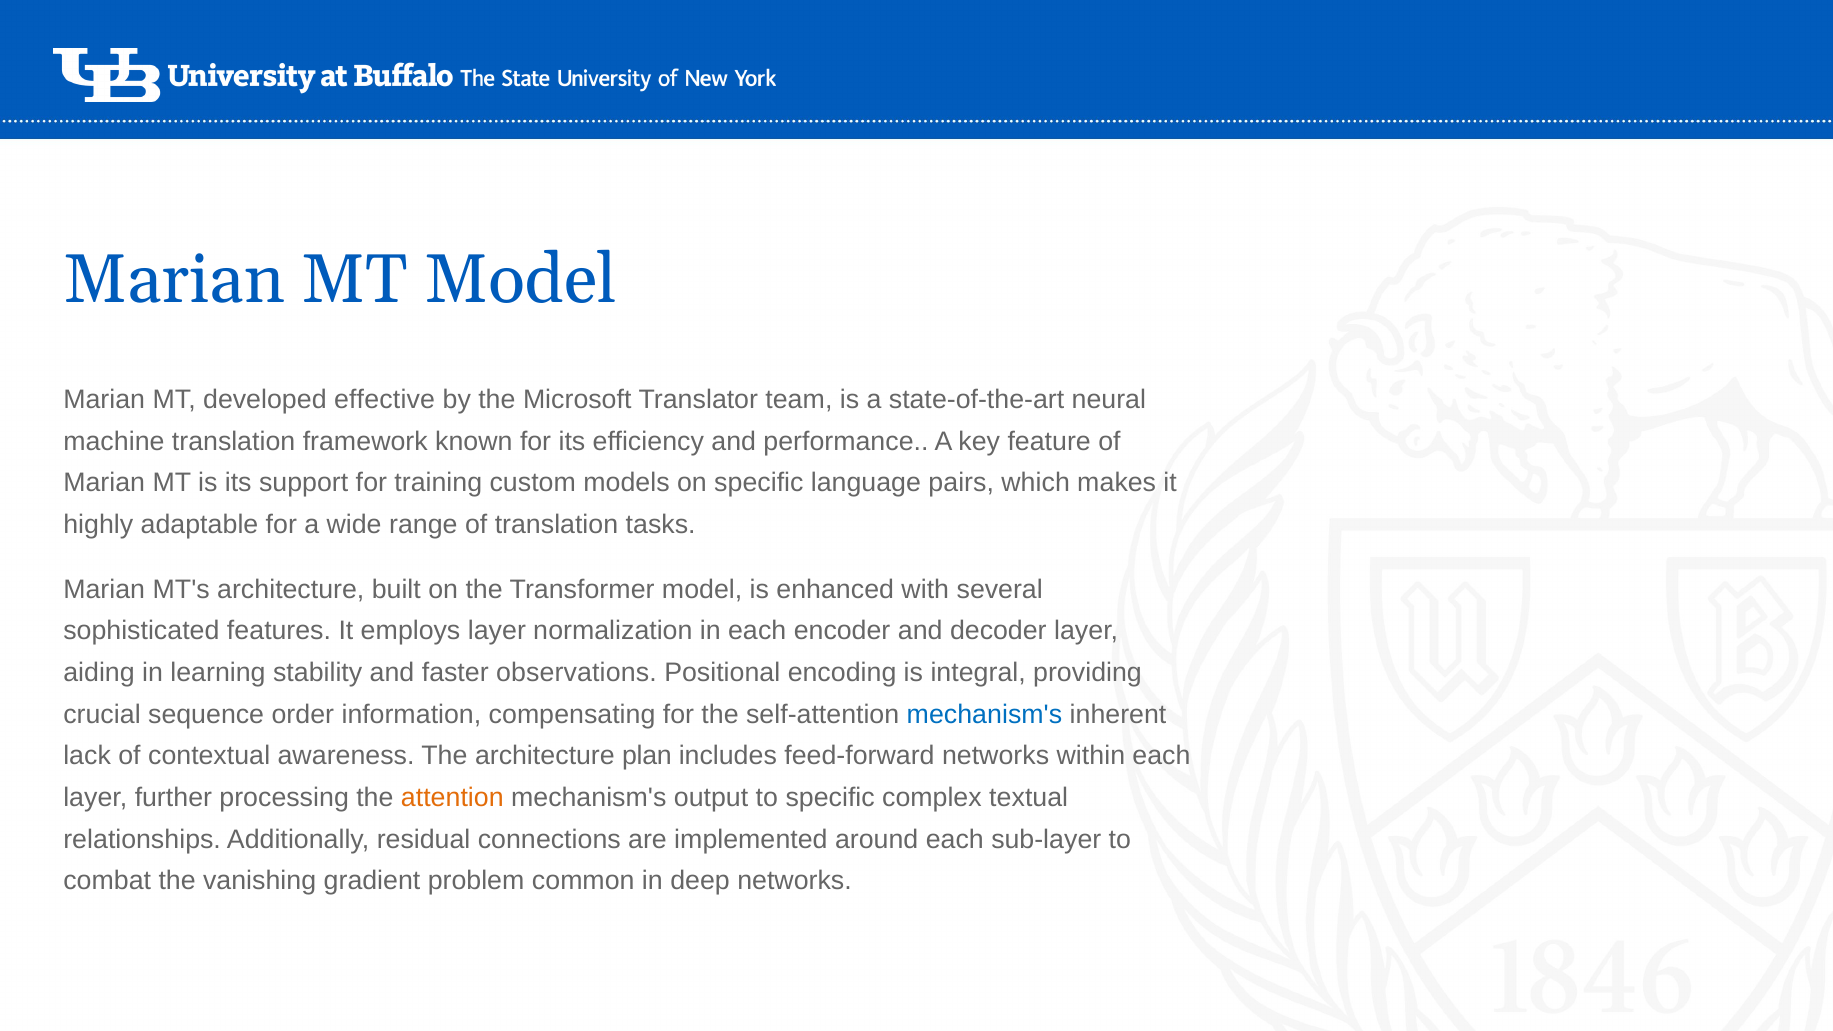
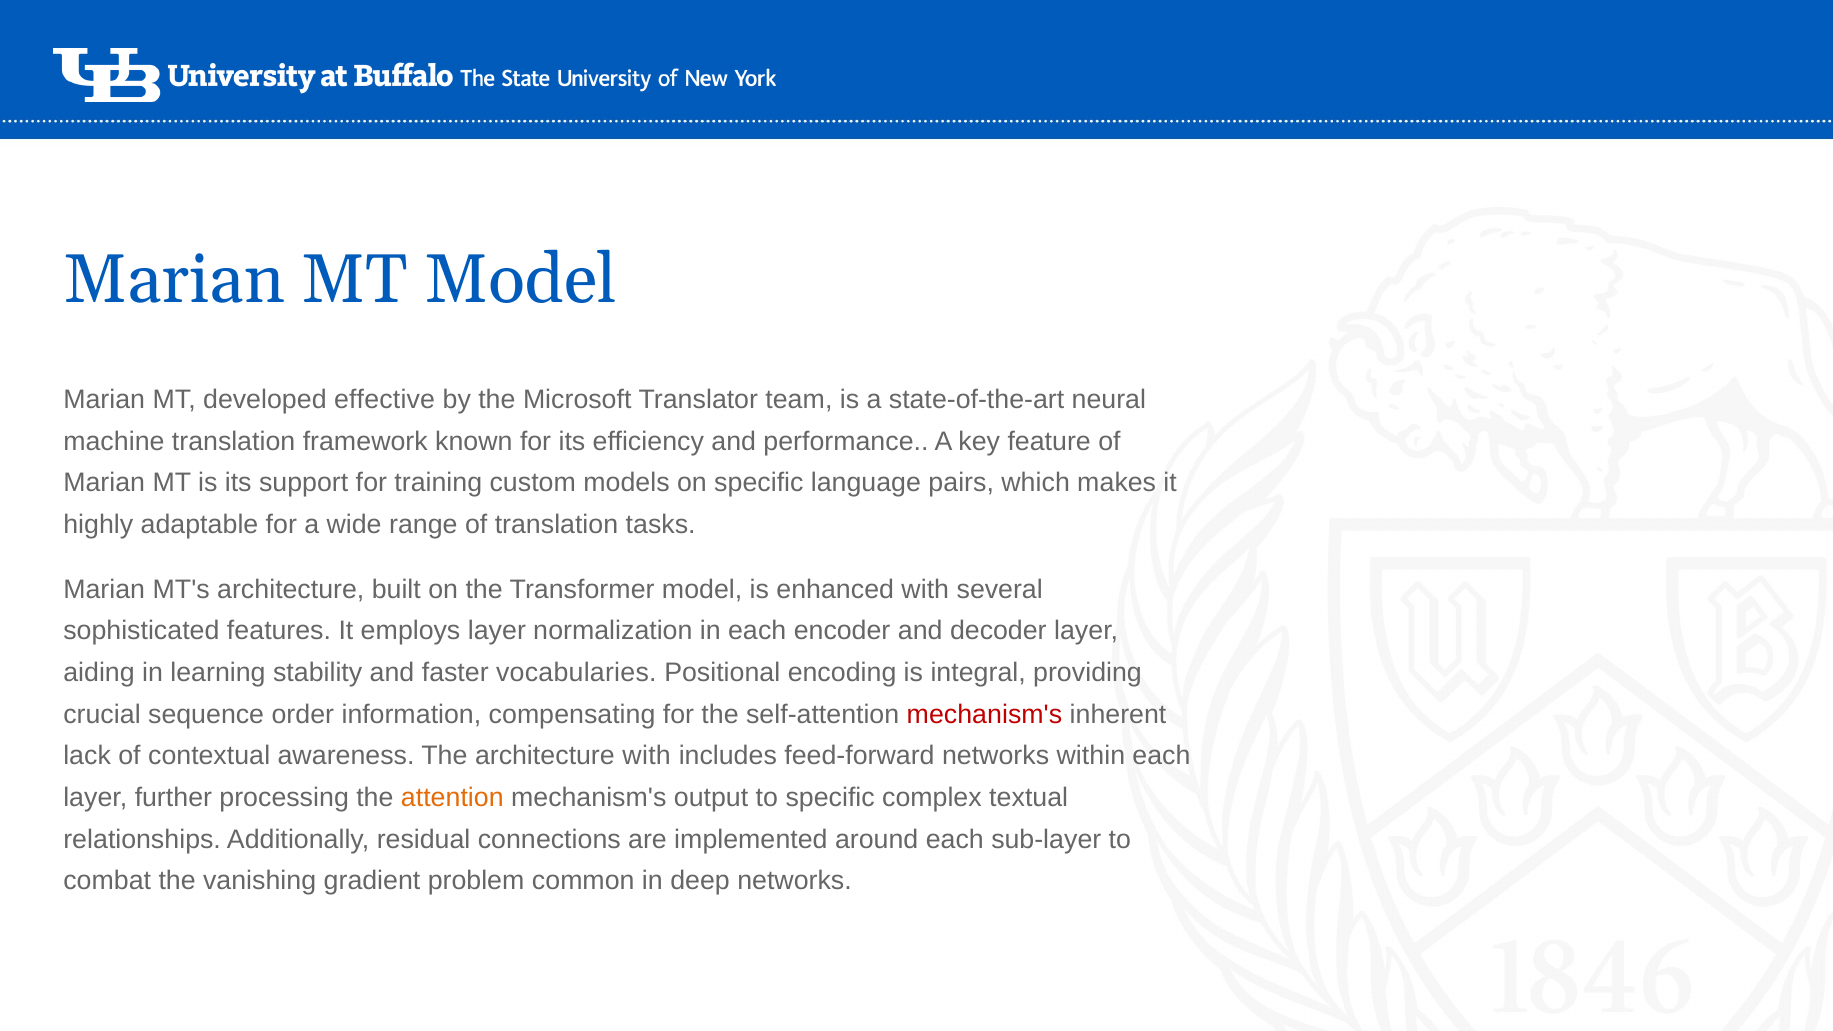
observations: observations -> vocabularies (576, 673)
mechanism's colour: blue -> red (984, 714)
architecture plan: plan -> with (647, 756)
